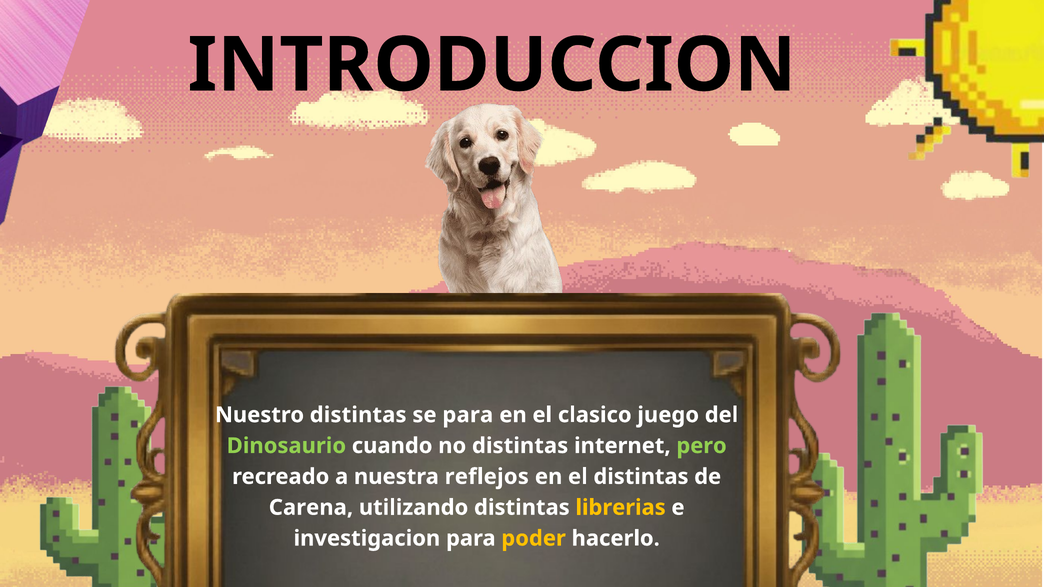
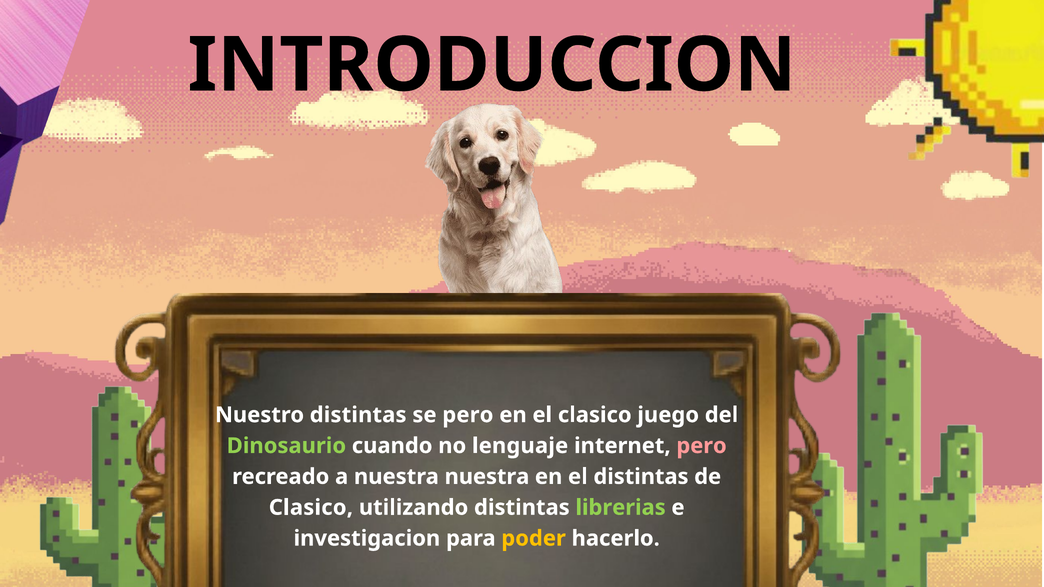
se para: para -> pero (468, 415)
no distintas: distintas -> lenguaje (520, 446)
pero colour: light green -> pink (702, 446)
nuestra reflejos: reflejos -> nuestra (487, 477)
Carena: Carena -> Clasico (311, 508)
librerias colour: yellow -> light green (621, 508)
